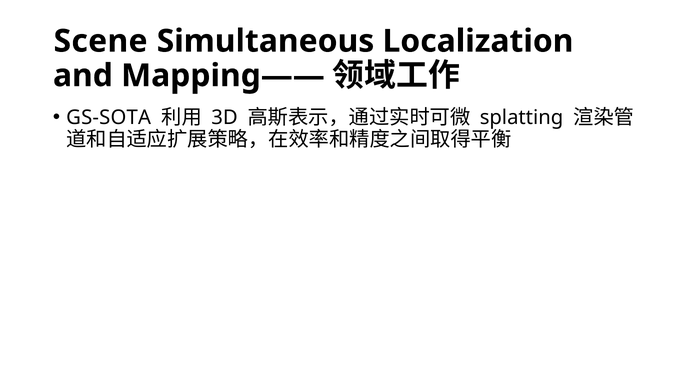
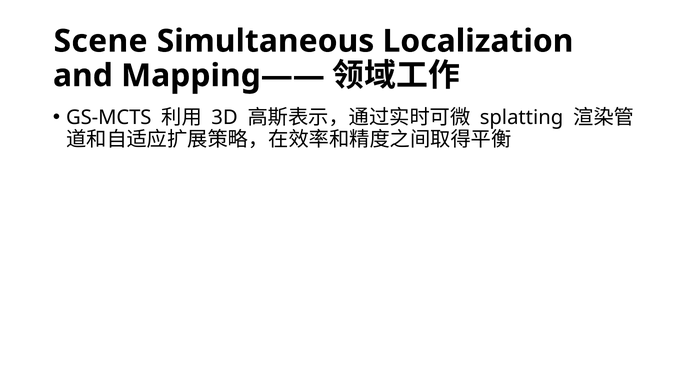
GS-SOTA: GS-SOTA -> GS-MCTS (109, 118)
